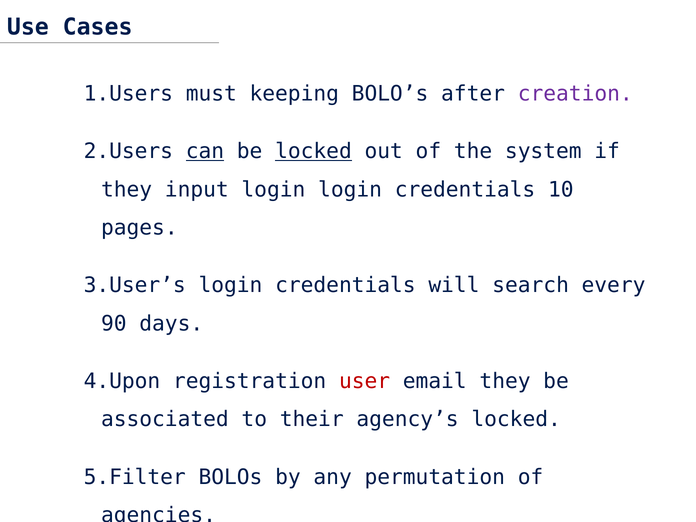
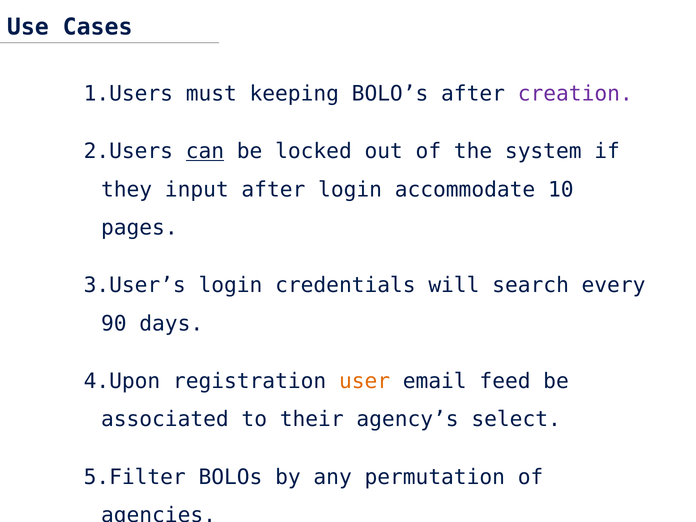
locked underline: present -> none (313, 151)
input login: login -> after (273, 190)
credentials: credentials -> accommodate (465, 190)
user colour: red -> orange (365, 381)
email they: they -> feed (505, 381)
agency’s locked: locked -> select (516, 419)
